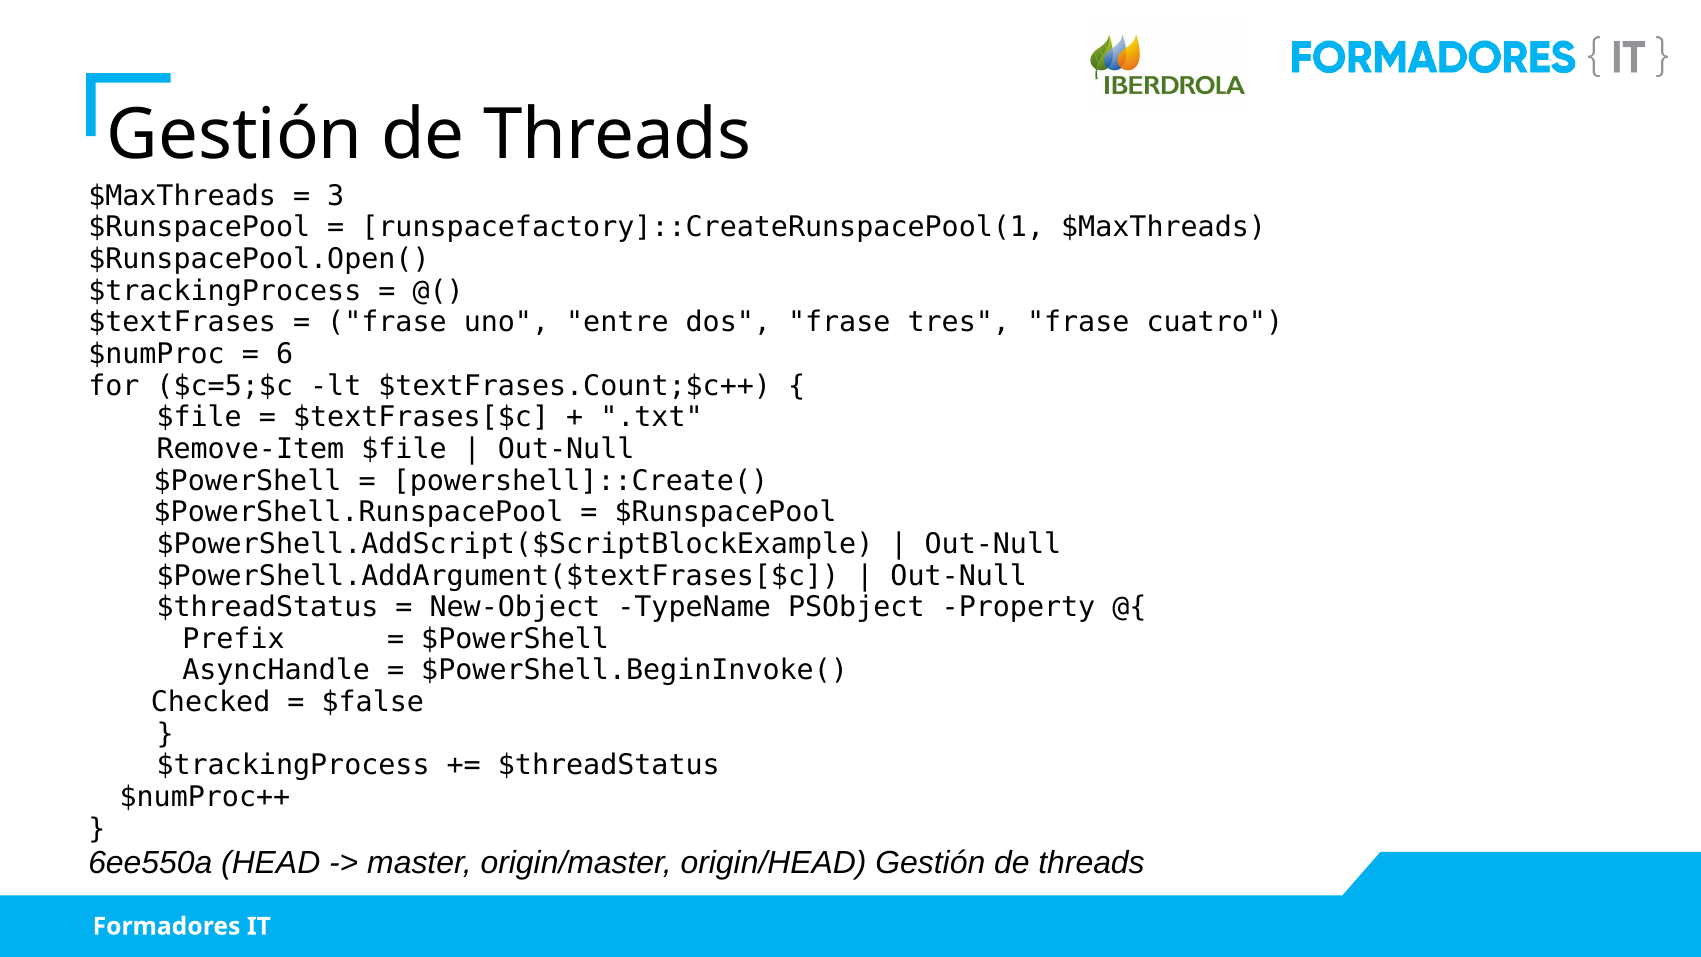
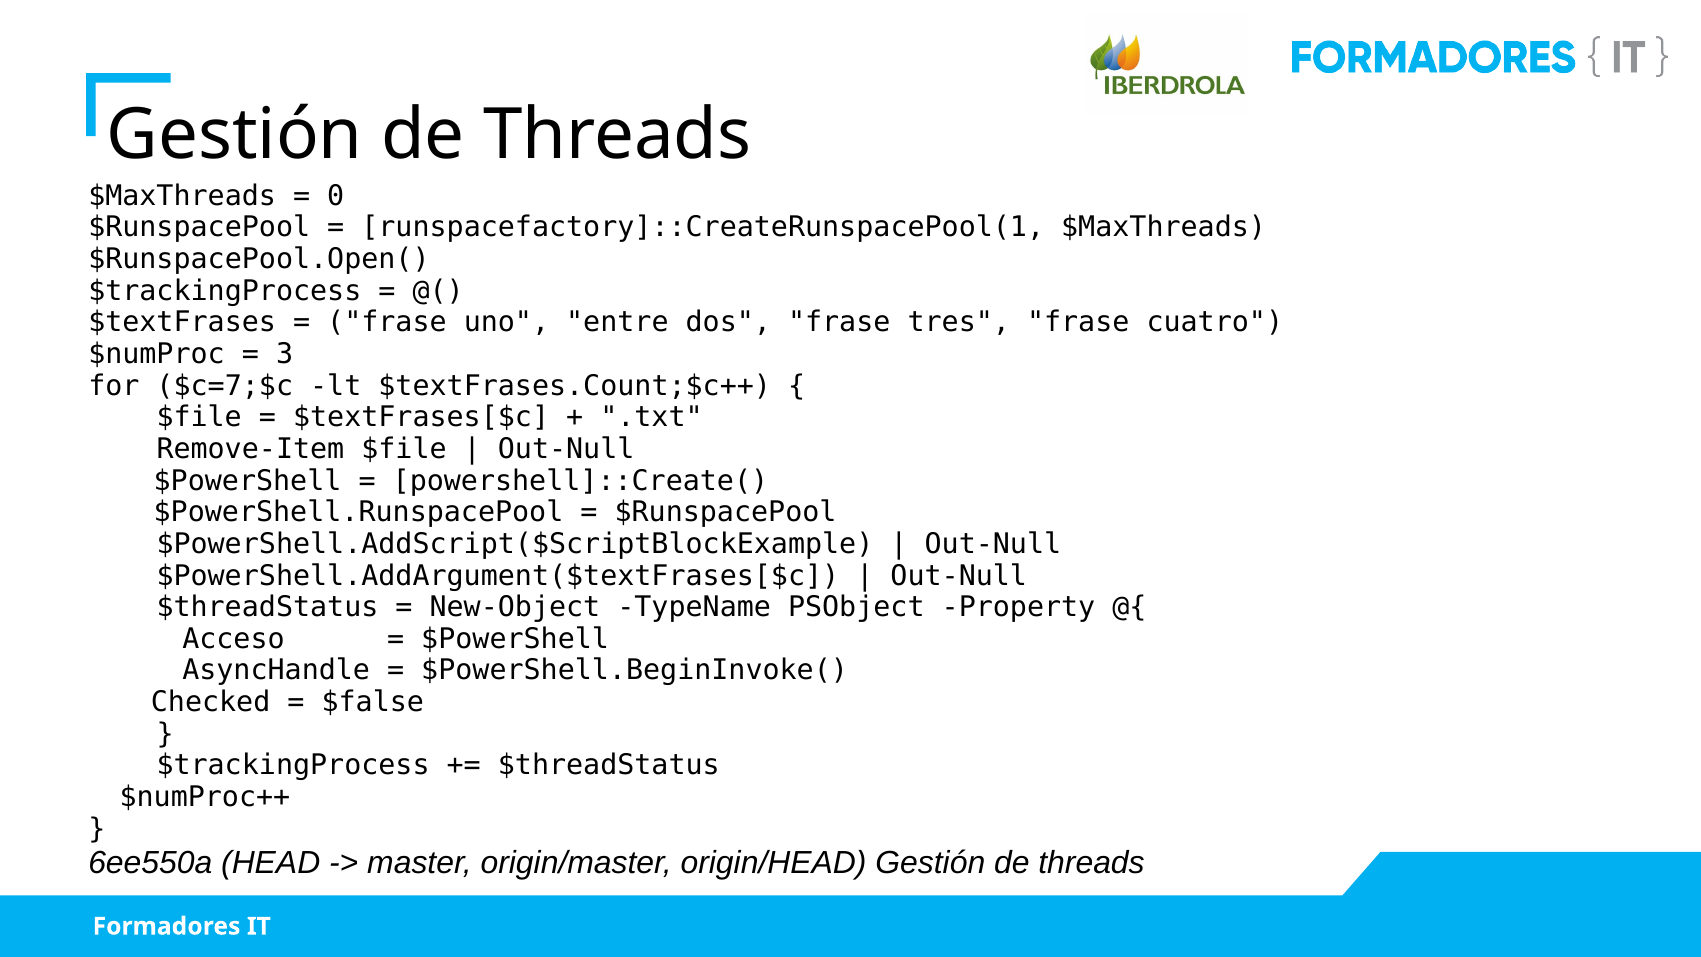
3: 3 -> 0 (336, 196)
6: 6 -> 3 (285, 354)
$c=5;$c: $c=5;$c -> $c=7;$c (225, 386)
Prefix: Prefix -> Acceso (233, 639)
